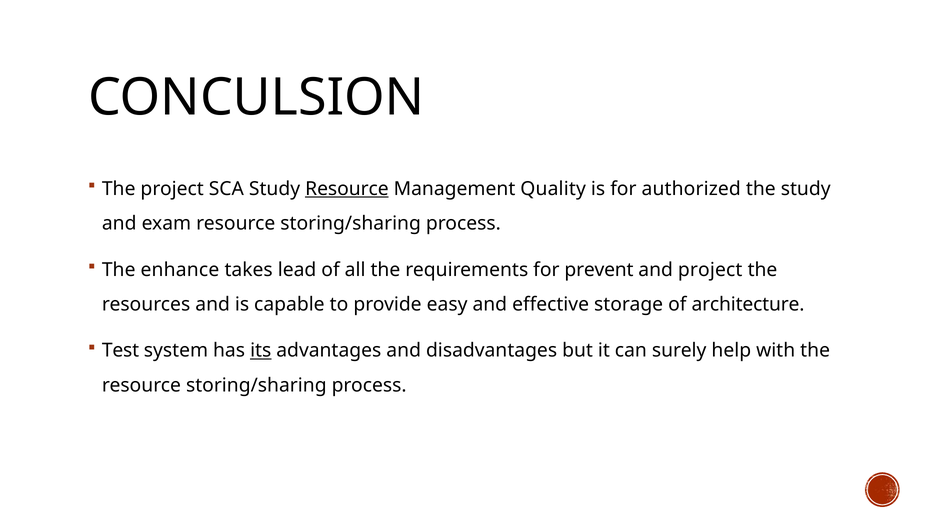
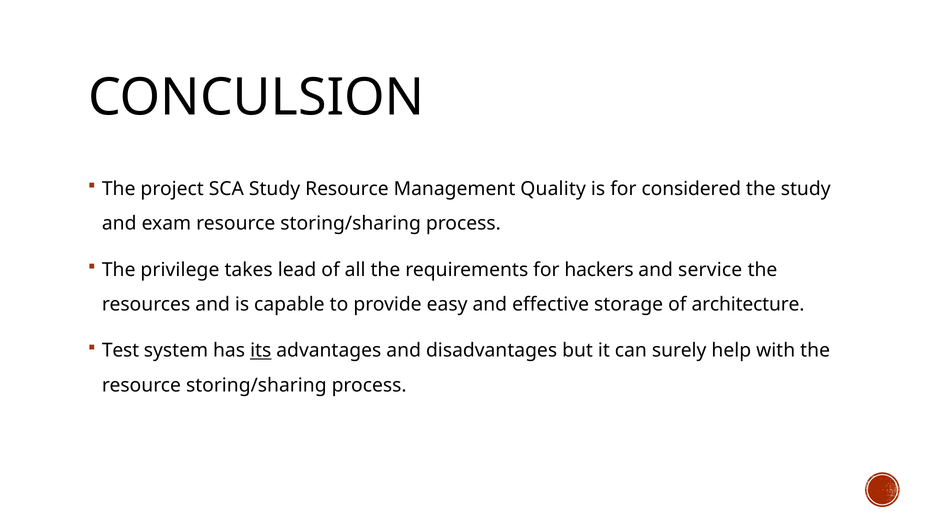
Resource underline: present -> none (347, 189)
authorized: authorized -> considered (691, 189)
enhance: enhance -> privilege (180, 270)
prevent: prevent -> hackers (599, 270)
and project: project -> service (710, 270)
